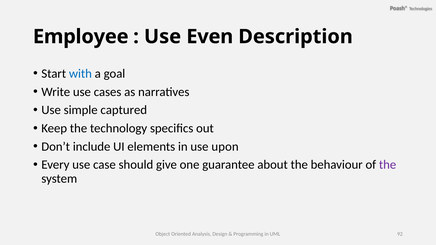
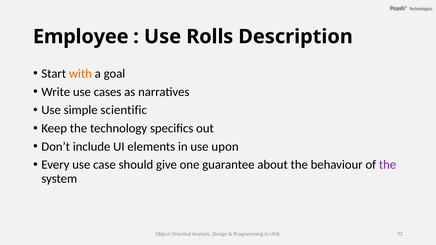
Even: Even -> Rolls (210, 37)
with colour: blue -> orange (80, 74)
captured: captured -> scientific (124, 110)
